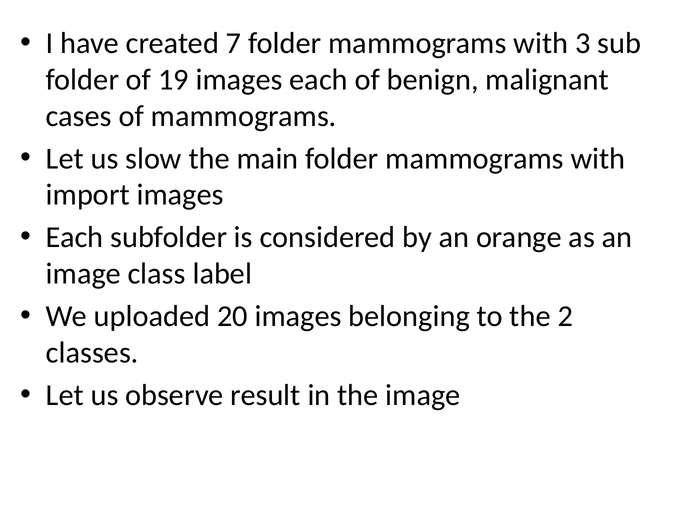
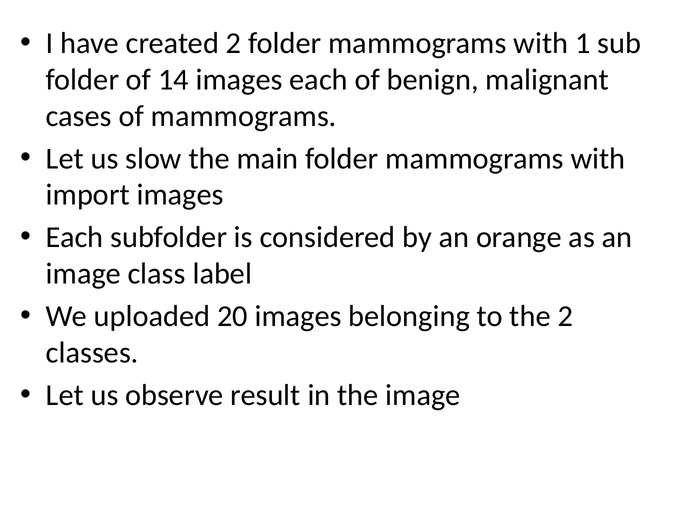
created 7: 7 -> 2 (234, 43)
3: 3 -> 1 (583, 43)
19: 19 -> 14 (173, 80)
